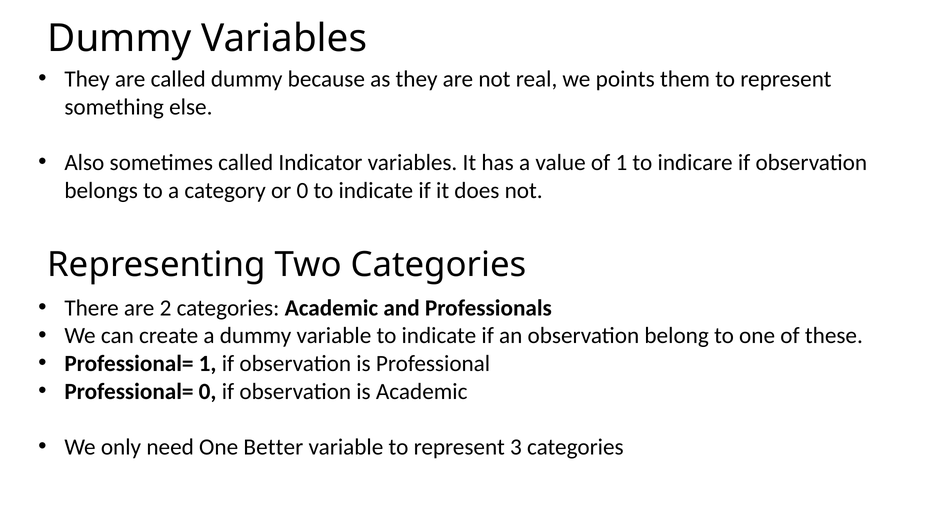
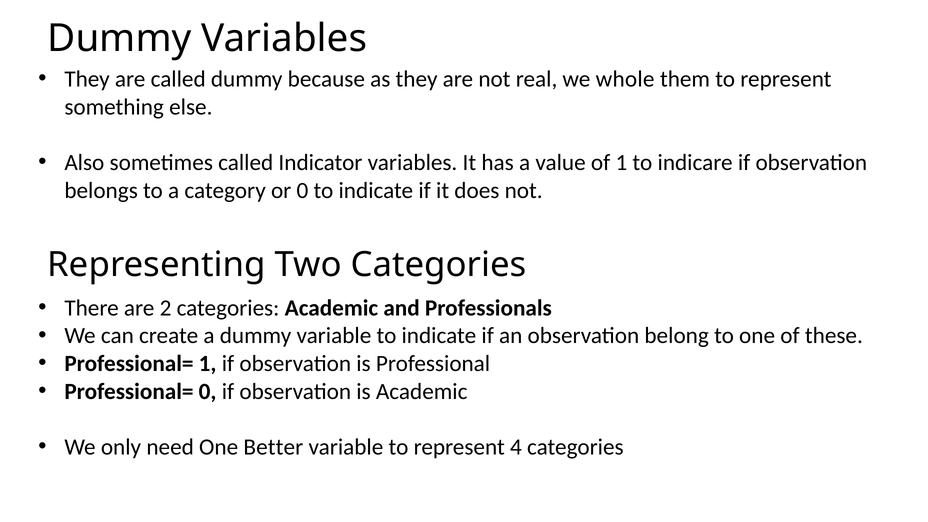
points: points -> whole (625, 79)
3: 3 -> 4 (516, 447)
